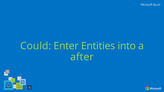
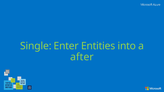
Could: Could -> Single (36, 46)
